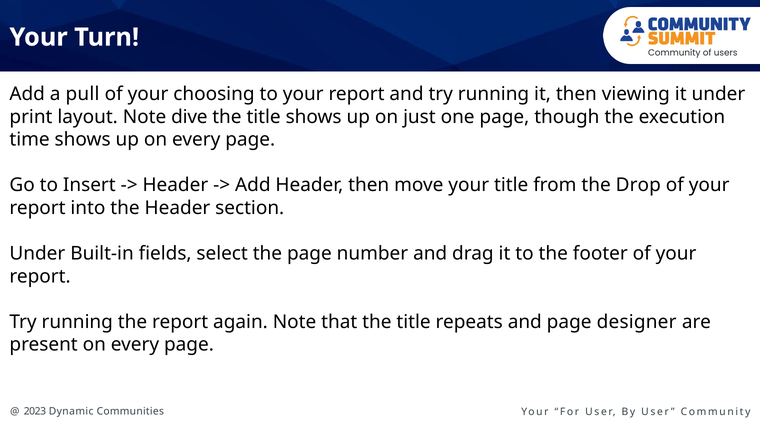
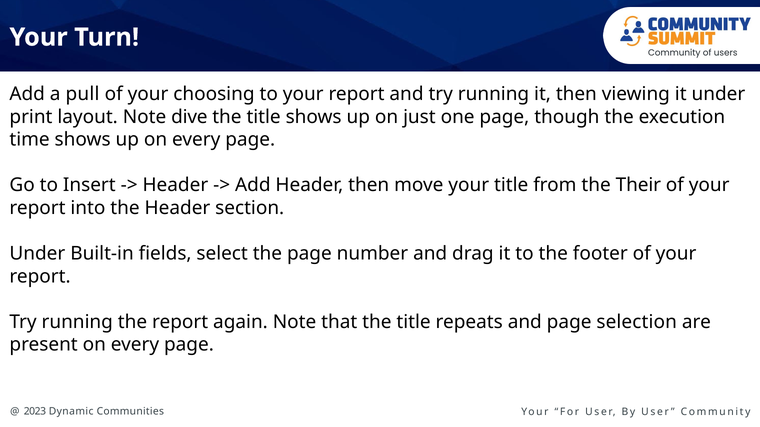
Drop: Drop -> Their (638, 185)
designer: designer -> selection (637, 322)
